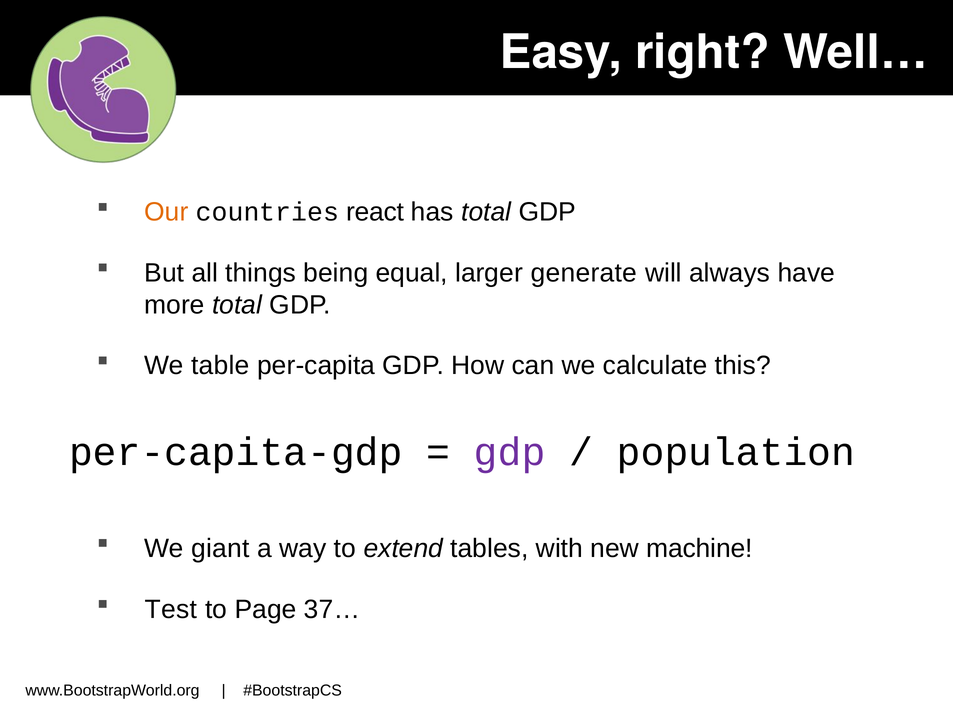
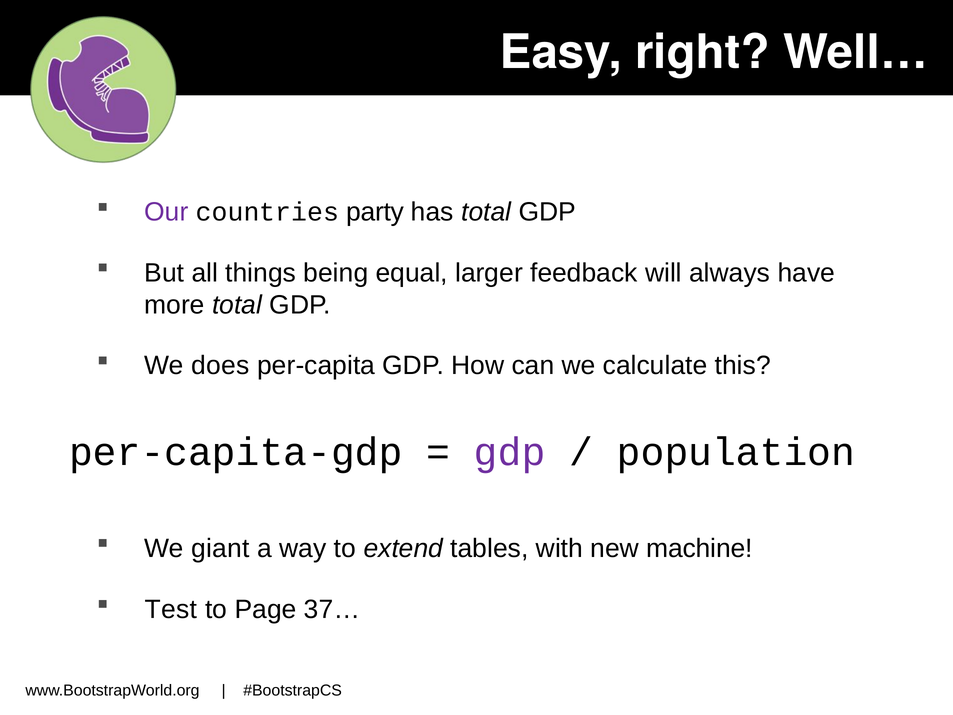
Our colour: orange -> purple (166, 212)
react: react -> party (375, 212)
generate: generate -> feedback (584, 273)
table: table -> does (220, 366)
